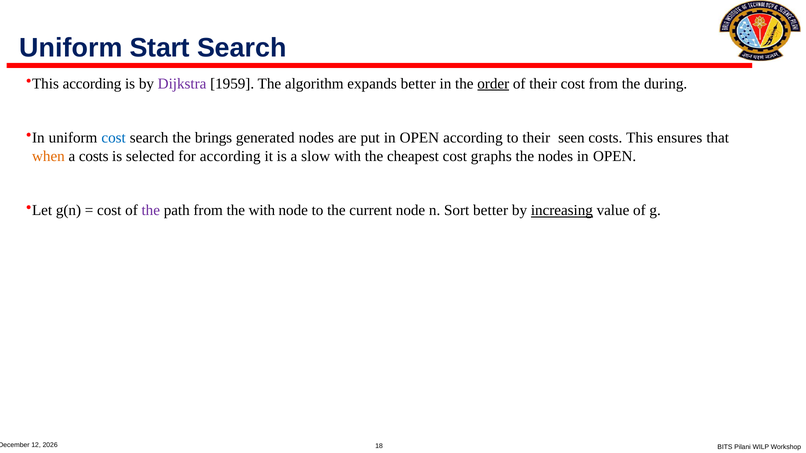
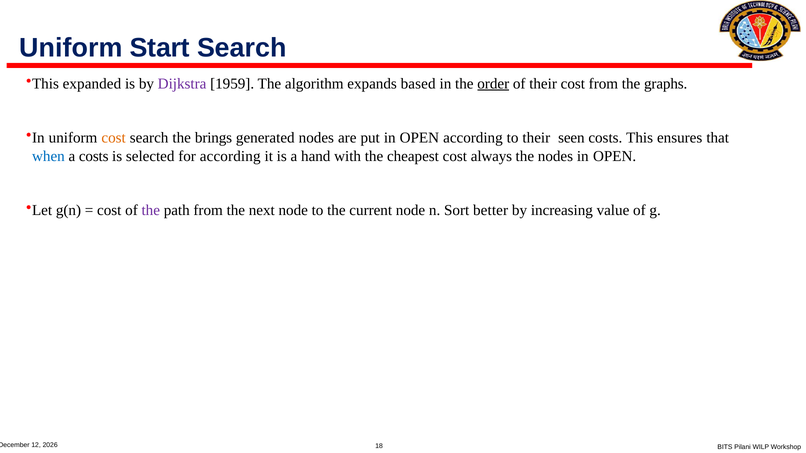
This according: according -> expanded (92, 84)
expands better: better -> based (418, 84)
during: during -> graphs (666, 84)
cost colour: blue -> orange (114, 138)
when colour: orange -> blue (48, 156)
slow: slow -> hand (316, 156)
graphs: graphs -> always (491, 156)
the with: with -> next (262, 211)
increasing underline: present -> none (562, 211)
